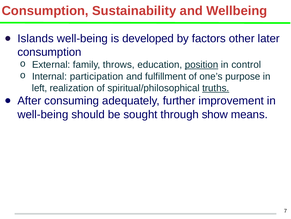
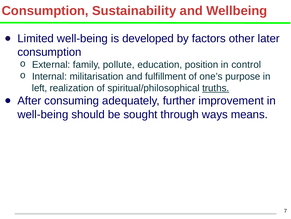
Islands: Islands -> Limited (36, 38)
throws: throws -> pollute (119, 64)
position underline: present -> none (202, 64)
participation: participation -> militarisation (97, 76)
show: show -> ways (215, 114)
